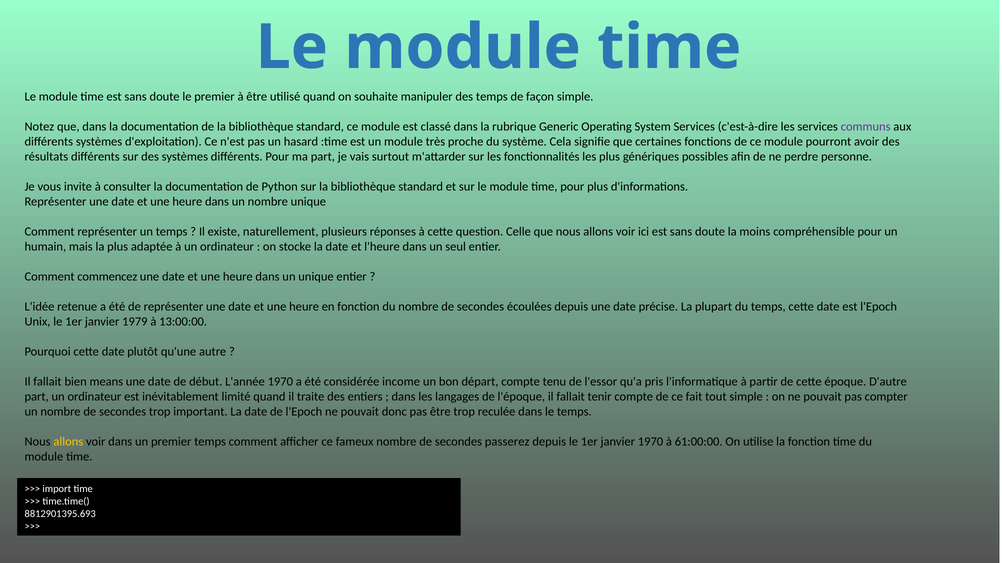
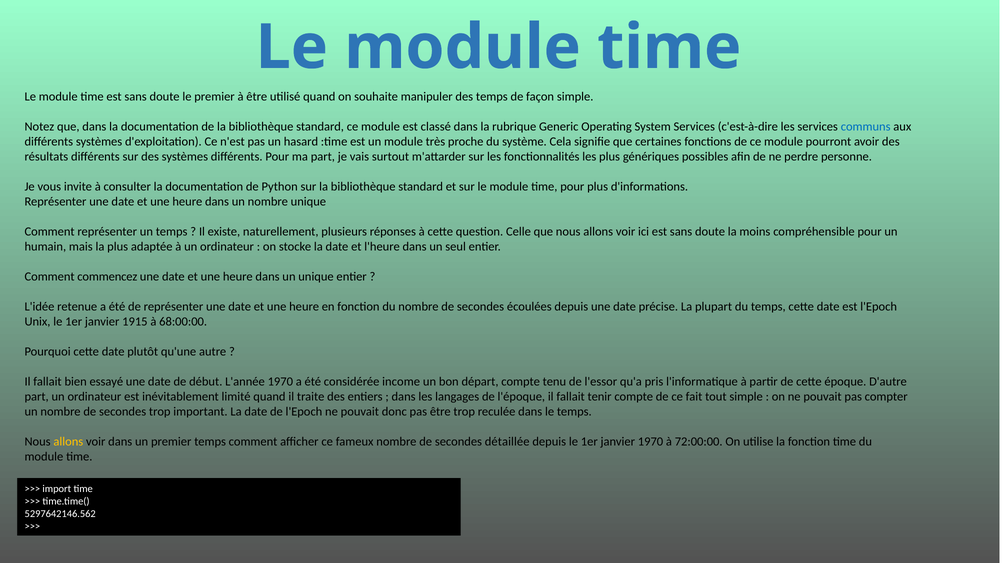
communs colour: purple -> blue (866, 127)
1979: 1979 -> 1915 (135, 322)
13:00:00: 13:00:00 -> 68:00:00 (183, 322)
means: means -> essayé (106, 382)
passerez: passerez -> détaillée (507, 442)
61:00:00: 61:00:00 -> 72:00:00 (699, 442)
8812901395.693: 8812901395.693 -> 5297642146.562 (60, 514)
